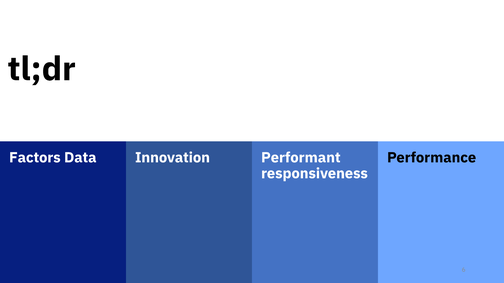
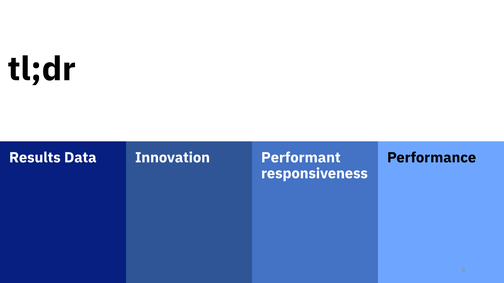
Factors: Factors -> Results (35, 158)
